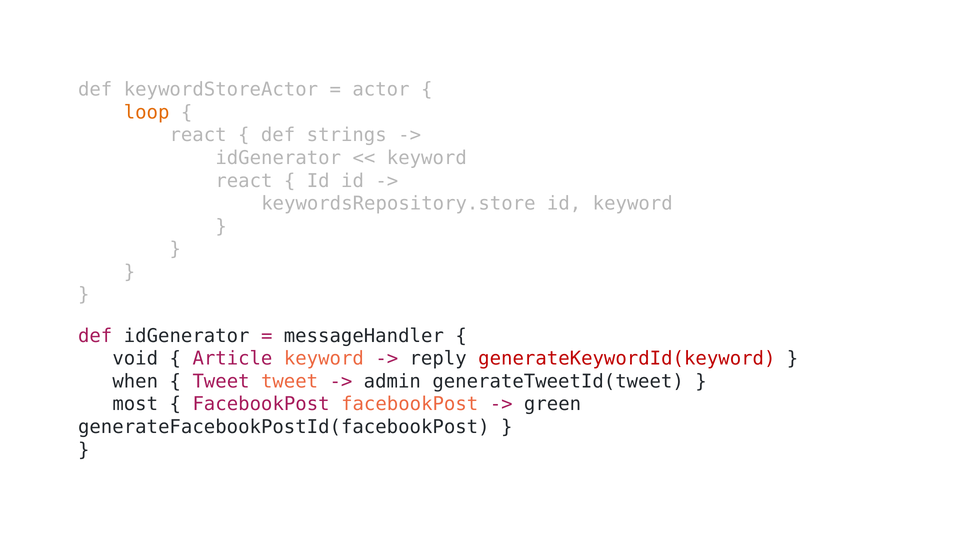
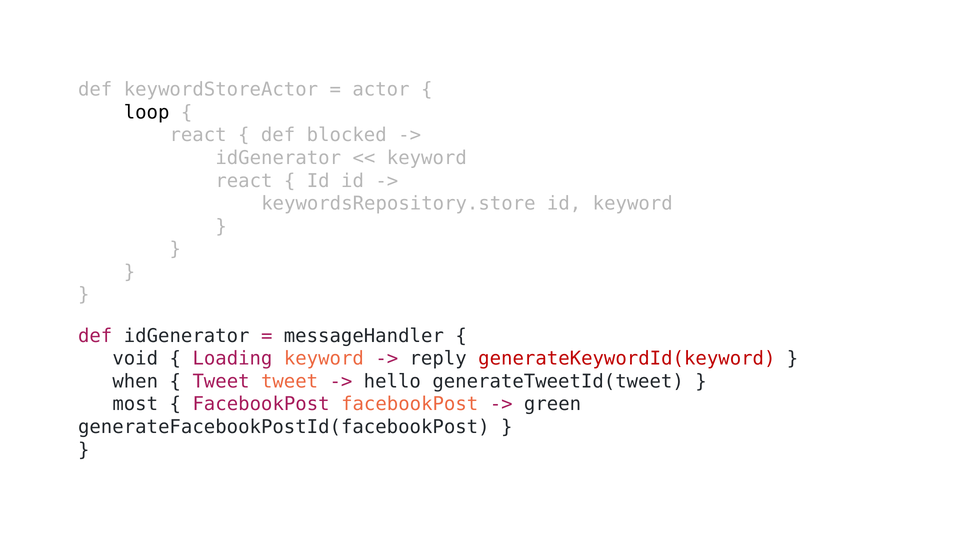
loop colour: orange -> black (147, 112)
strings: strings -> blocked (347, 135)
Article: Article -> Loading (232, 358)
admin: admin -> hello (392, 381)
